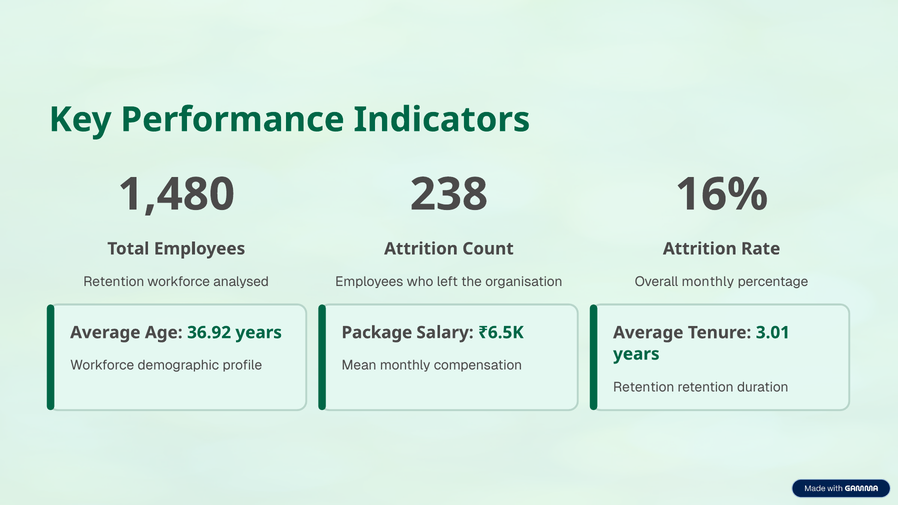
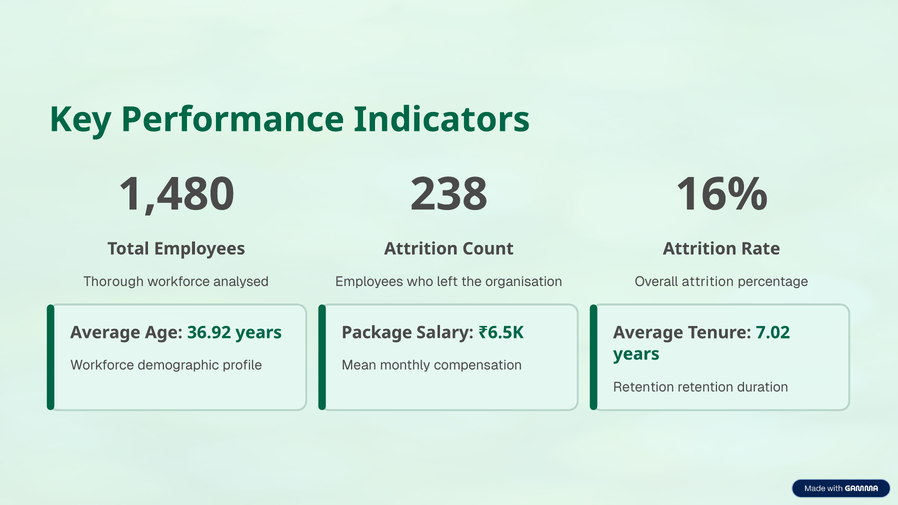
Retention: Retention -> Thorough (114, 282)
Overall monthly: monthly -> attrition (708, 282)
3.01: 3.01 -> 7.02 (773, 333)
